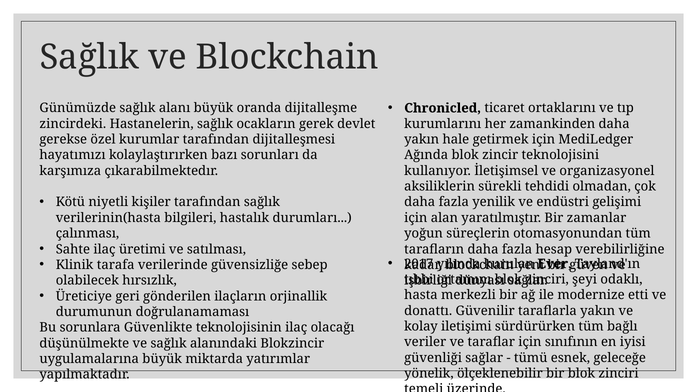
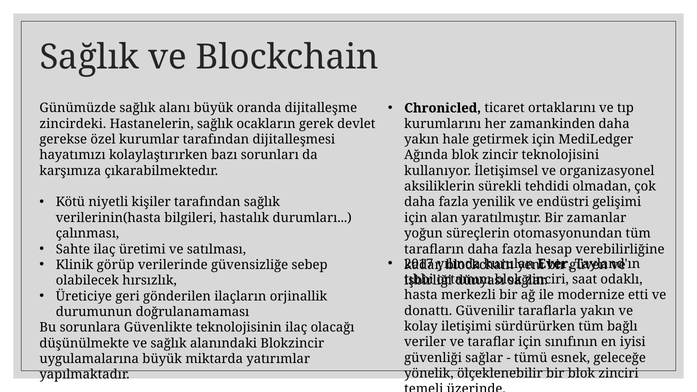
tarafa: tarafa -> görüp (116, 265)
şeyi: şeyi -> saat (585, 279)
